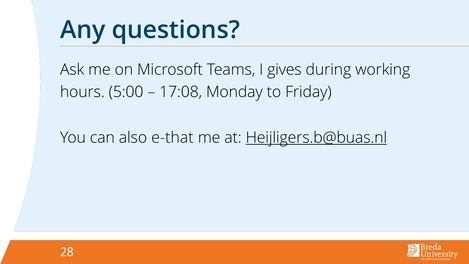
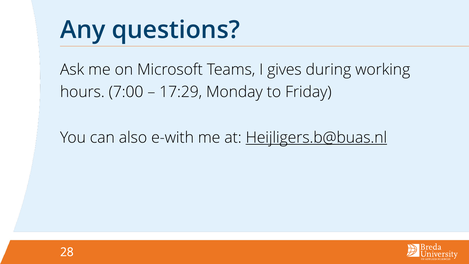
5:00: 5:00 -> 7:00 (126, 92)
17:08: 17:08 -> 17:29 (181, 92)
e-that: e-that -> e-with (173, 138)
